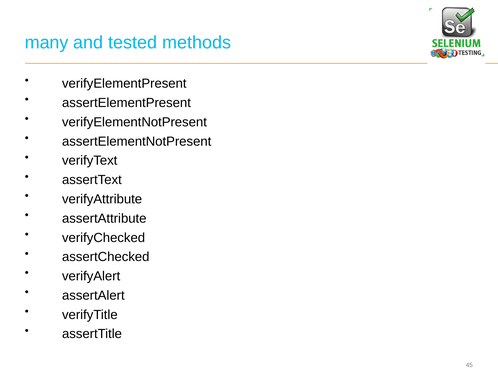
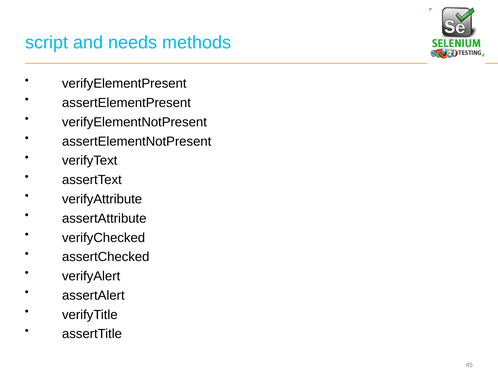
many: many -> script (47, 43)
tested: tested -> needs (133, 43)
